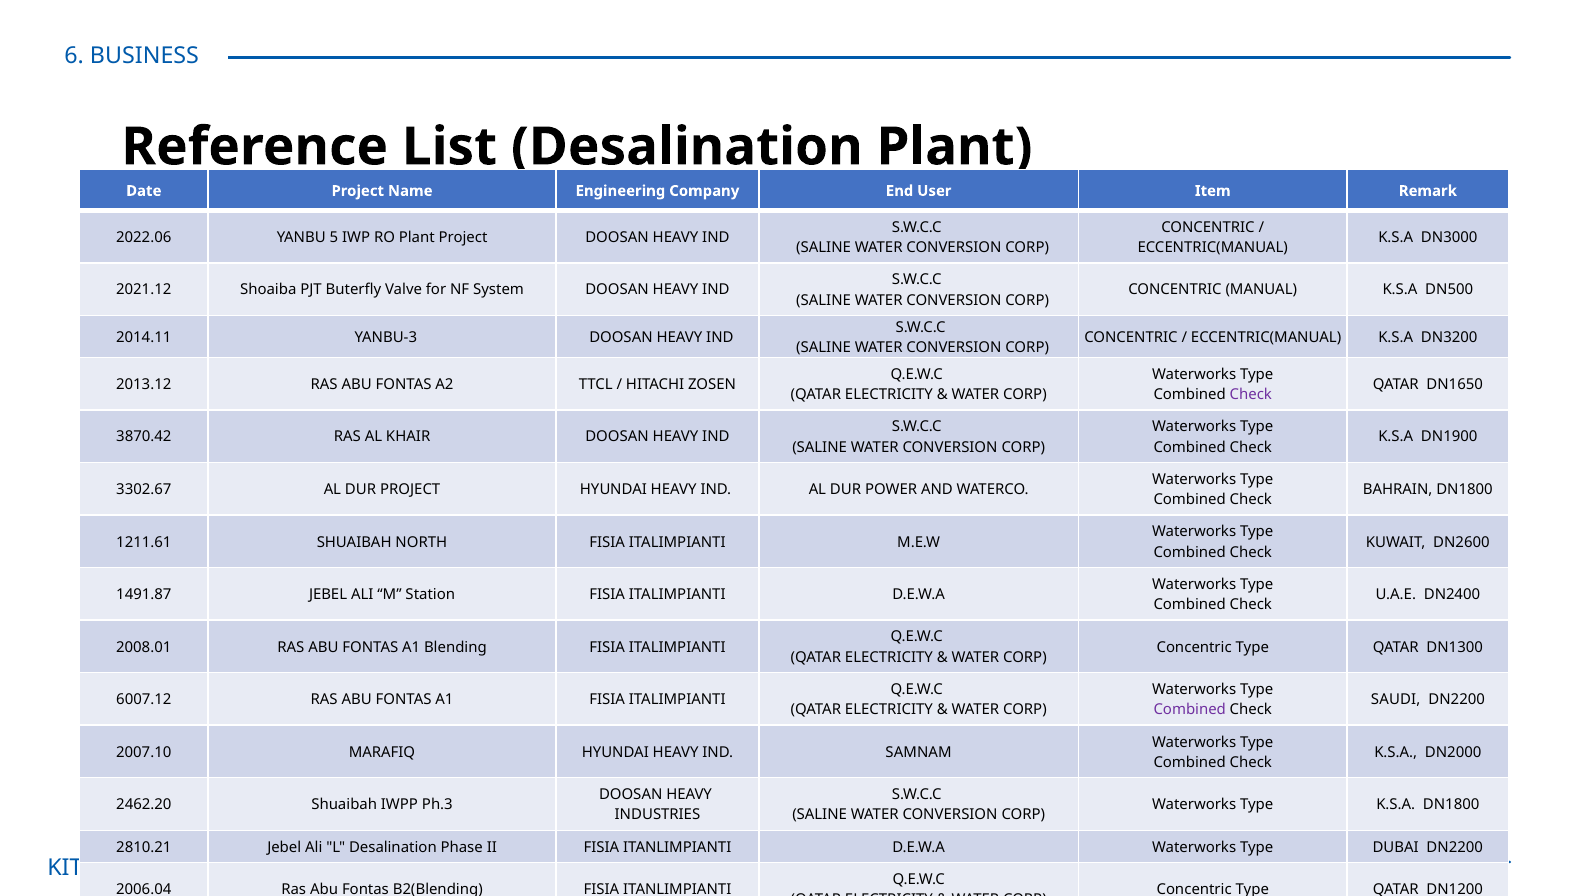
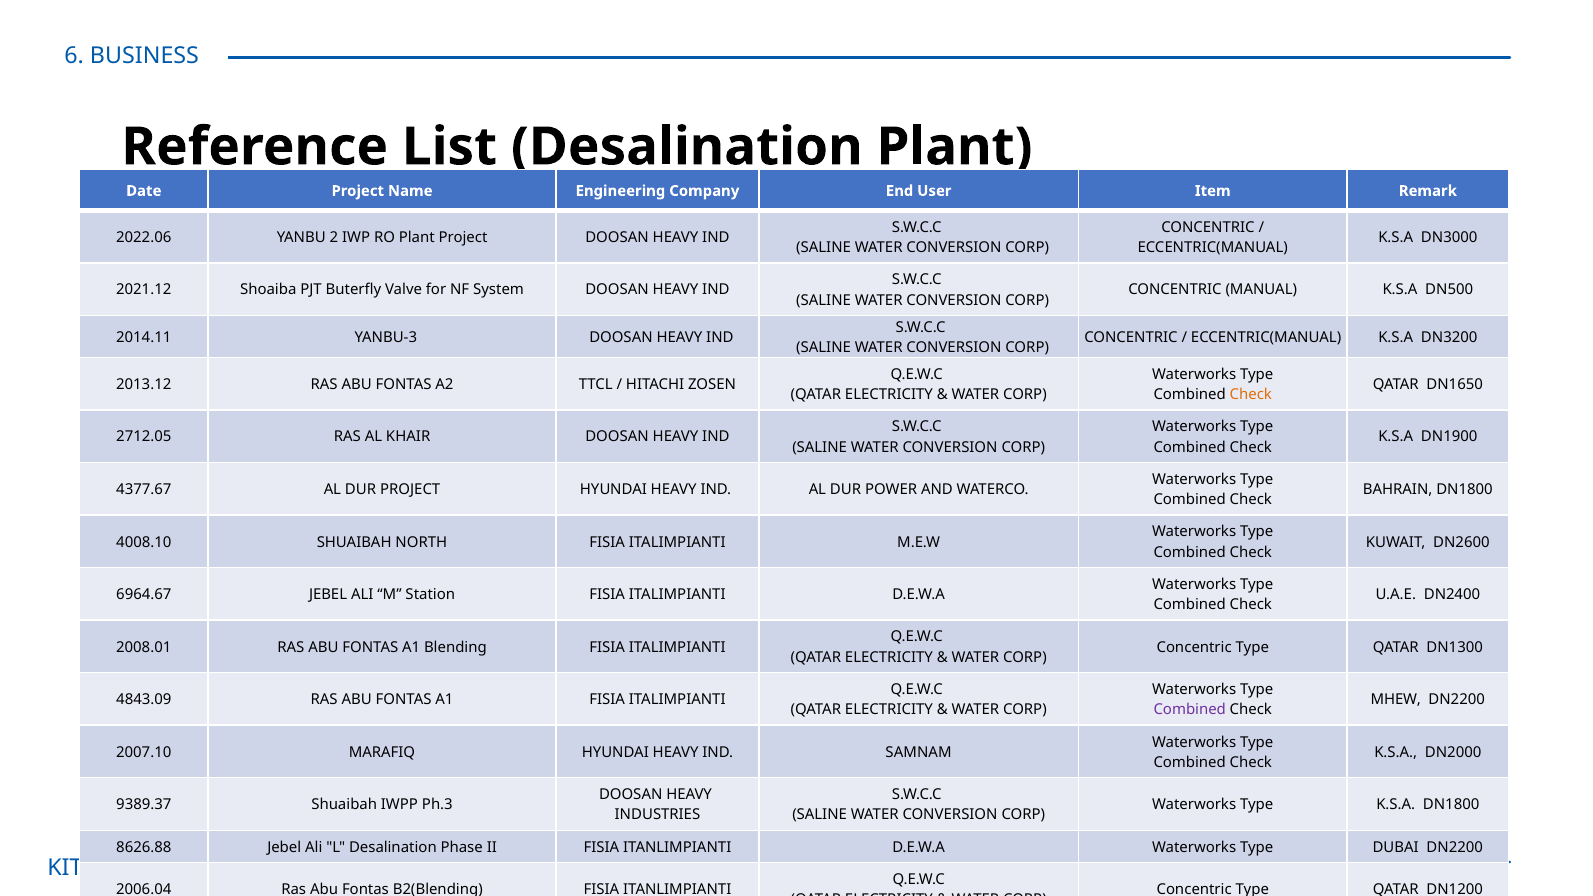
5: 5 -> 2 (334, 238)
Check colour: purple -> orange (1251, 395)
3870.42: 3870.42 -> 2712.05 (144, 437)
3302.67: 3302.67 -> 4377.67 (144, 490)
1211.61: 1211.61 -> 4008.10 (144, 542)
1491.87: 1491.87 -> 6964.67 (144, 595)
6007.12: 6007.12 -> 4843.09 (144, 700)
SAUDI: SAUDI -> MHEW (1396, 700)
2462.20: 2462.20 -> 9389.37 (144, 805)
2810.21: 2810.21 -> 8626.88 (144, 847)
